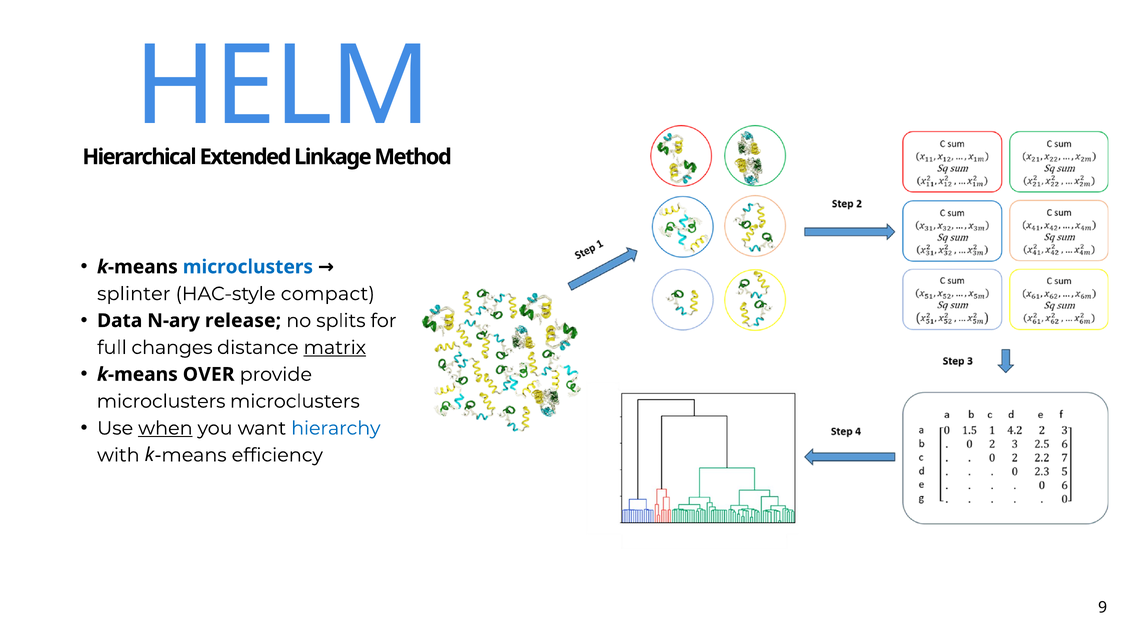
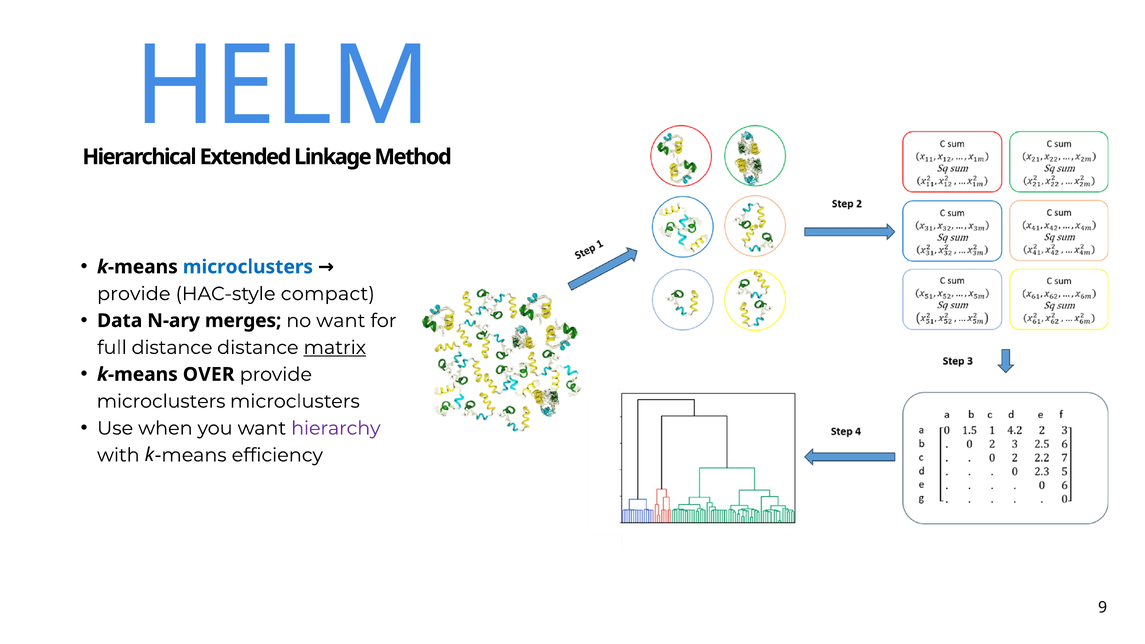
splinter: splinter -> provide (134, 294)
release: release -> merges (243, 321)
no splits: splits -> want (341, 321)
full changes: changes -> distance (172, 348)
when underline: present -> none (165, 428)
hierarchy colour: blue -> purple (336, 428)
